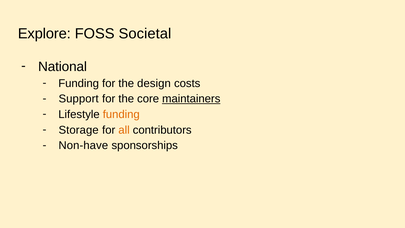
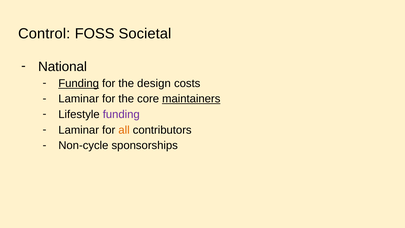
Explore: Explore -> Control (44, 34)
Funding underline: none -> present (79, 83)
Support: Support -> Laminar (79, 99)
funding colour: orange -> purple (121, 114)
Storage: Storage -> Laminar (79, 130)
Non-have: Non-have -> Non-cycle (83, 145)
